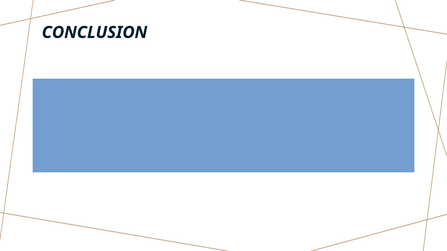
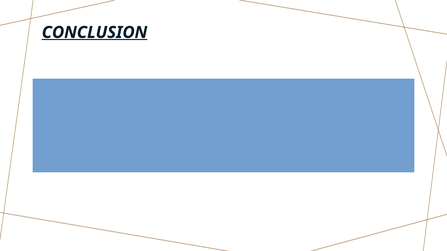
CONCLUSION underline: none -> present (95, 32)
